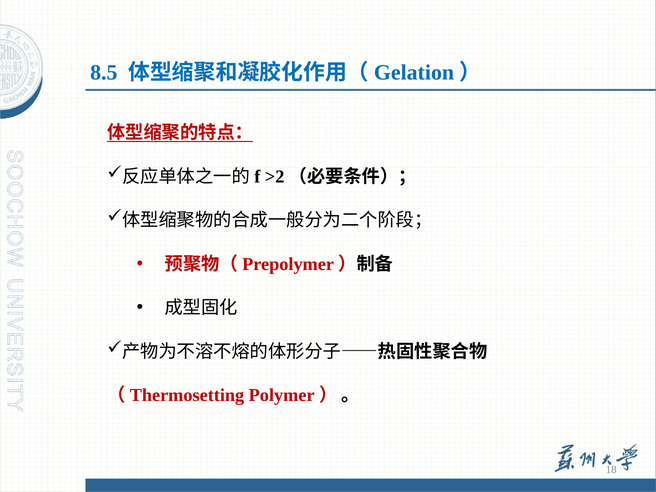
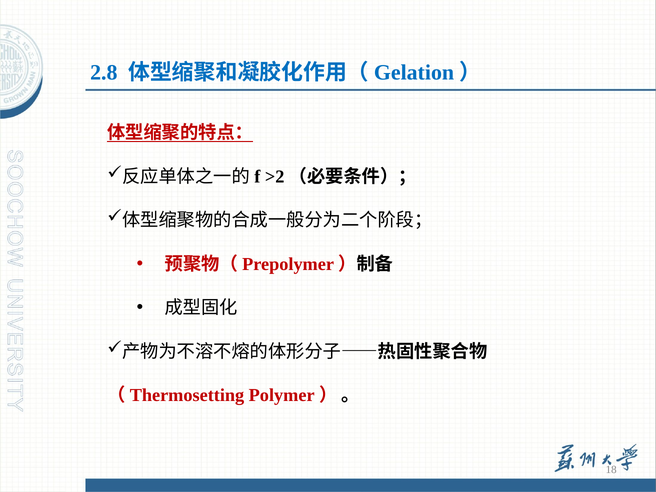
8.5: 8.5 -> 2.8 (104, 73)
